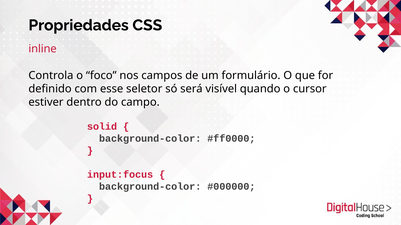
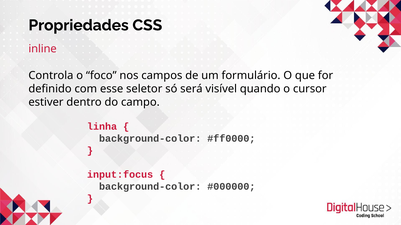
solid: solid -> linha (102, 127)
